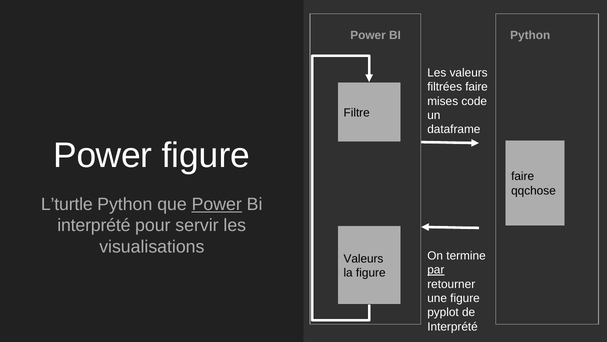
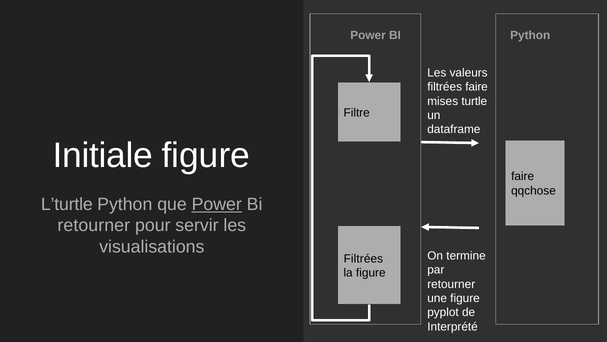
code: code -> turtle (474, 101)
Power: Power -> Initiale (103, 155)
interprété: interprété -> retourner (94, 225)
Valeurs: Valeurs -> Filtrées (363, 258)
par underline: present -> none (436, 270)
